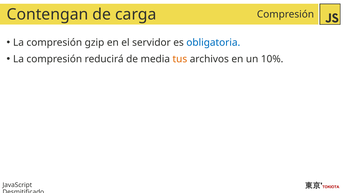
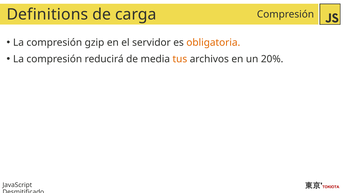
Contengan: Contengan -> Definitions (47, 14)
obligatoria colour: blue -> orange (213, 43)
10%: 10% -> 20% (272, 59)
